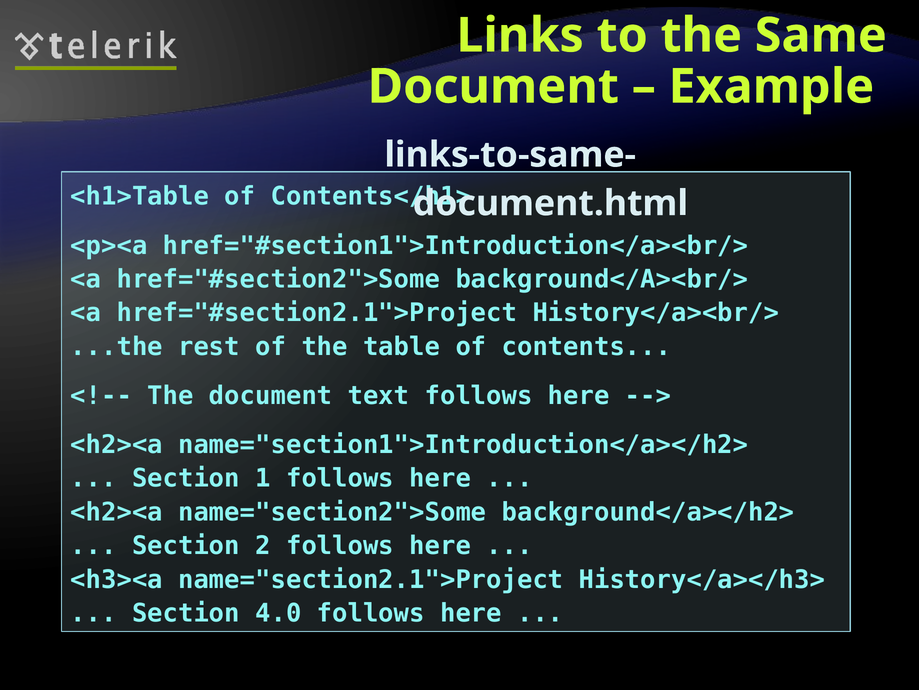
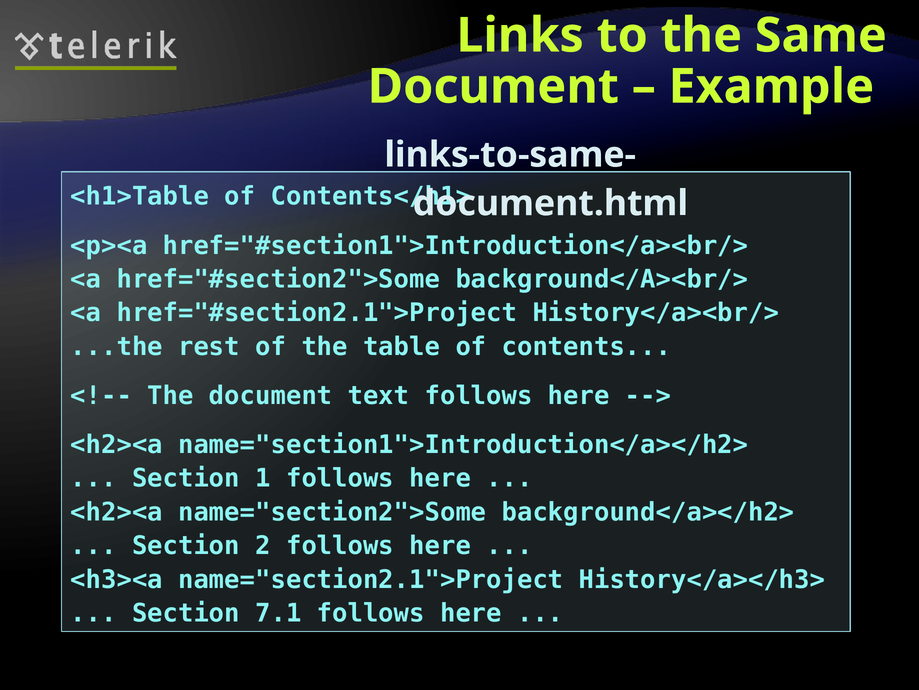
4.0: 4.0 -> 7.1 (278, 613)
